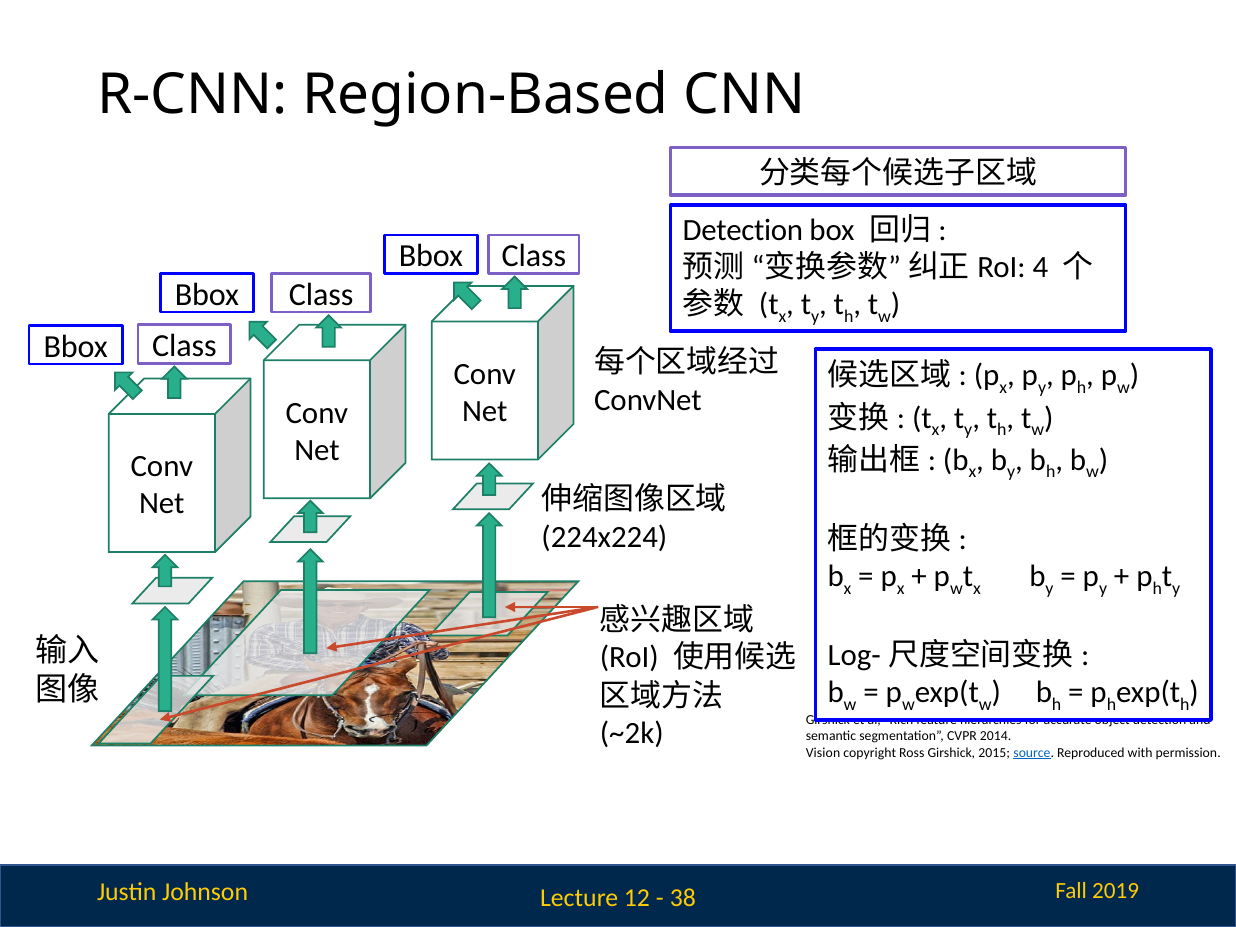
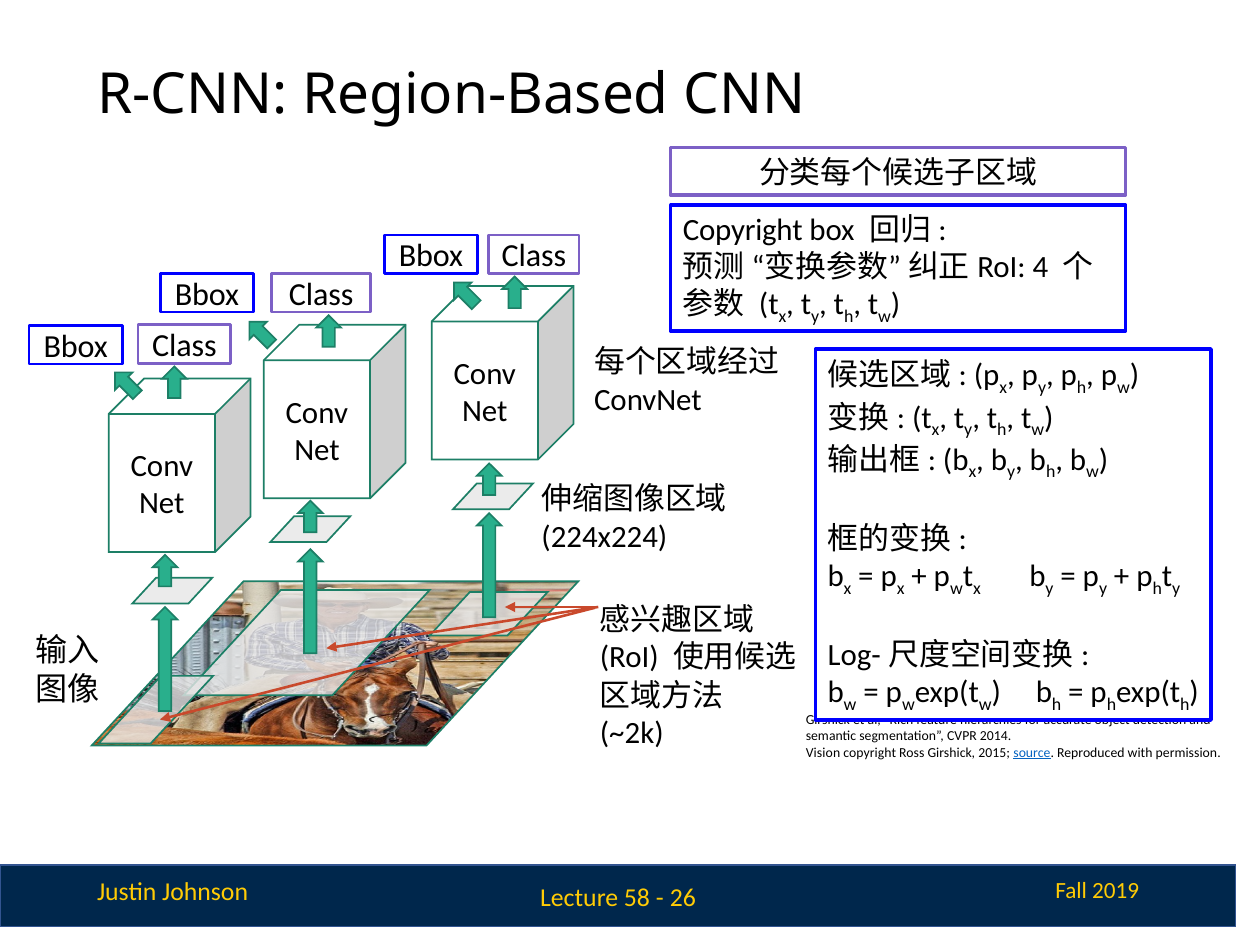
Detection: Detection -> Copyright (743, 231)
12: 12 -> 58 (637, 898)
38: 38 -> 26 (683, 898)
